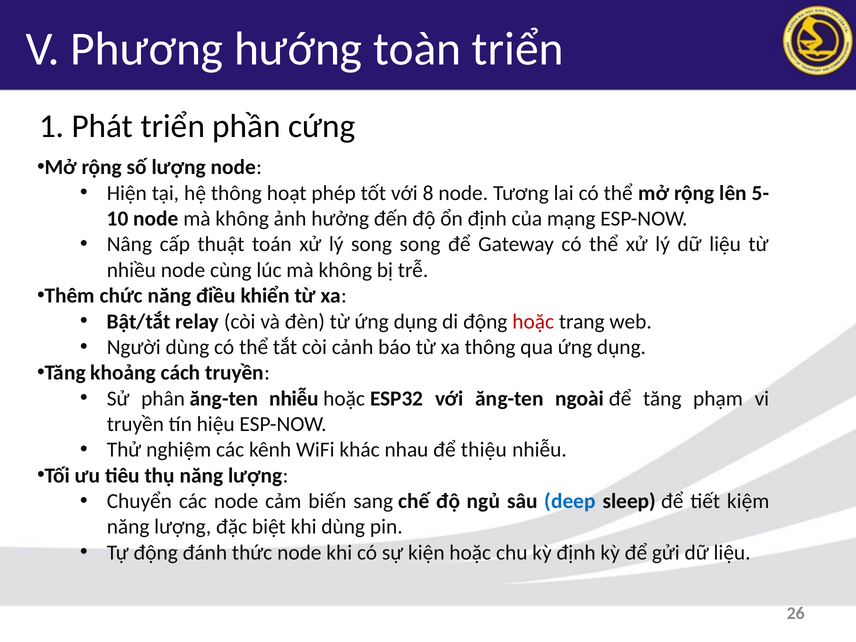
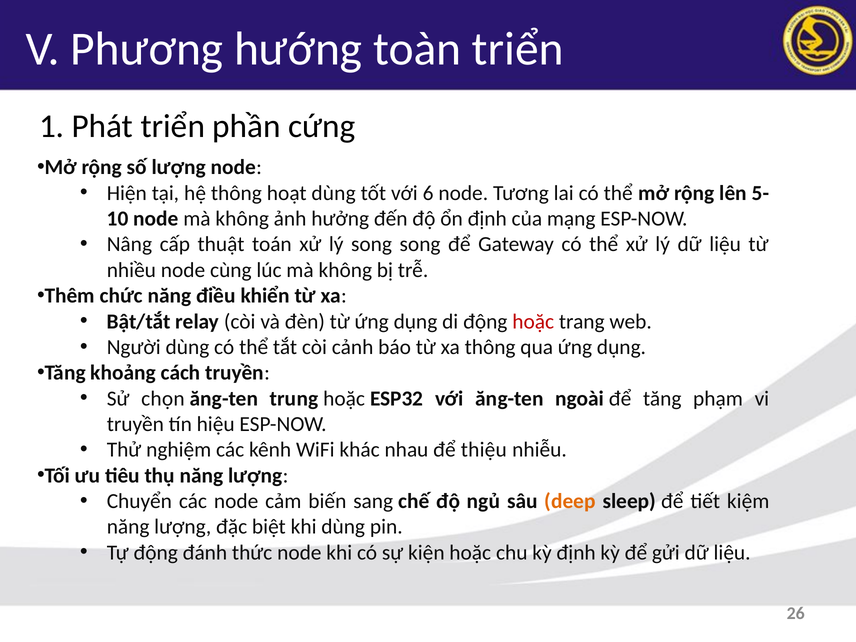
hoạt phép: phép -> dùng (334, 193)
8: 8 -> 6 (428, 193)
phân: phân -> chọn (163, 398)
ăng-ten nhiễu: nhiễu -> trung (294, 398)
deep colour: blue -> orange (570, 501)
